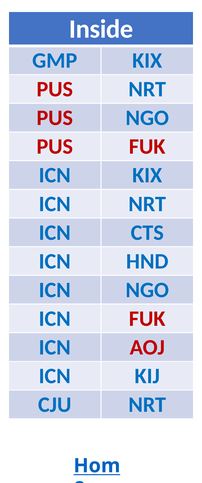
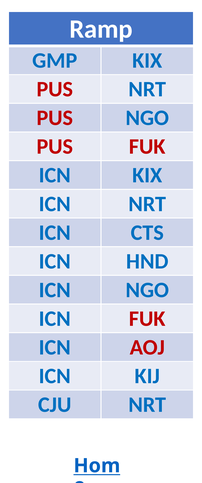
Inside: Inside -> Ramp (101, 29)
